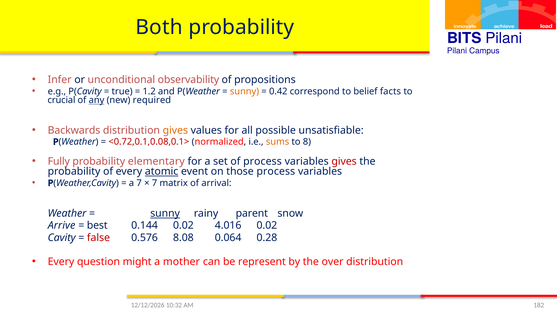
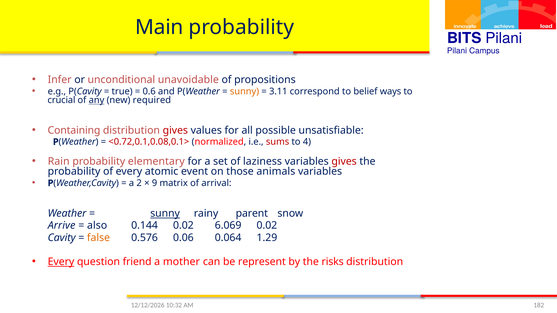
Both: Both -> Main (159, 27)
observability: observability -> unavoidable (188, 80)
1.2: 1.2 -> 0.6 (149, 91)
0.42: 0.42 -> 3.11 (278, 91)
facts: facts -> ways (391, 91)
Backwards: Backwards -> Containing (74, 131)
gives colour: orange -> red (175, 131)
sums colour: orange -> red (278, 142)
8: 8 -> 4 (307, 142)
Fully: Fully -> Rain (59, 162)
of process: process -> laziness (263, 162)
atomic underline: present -> none (162, 172)
those process: process -> animals (276, 172)
a 7: 7 -> 2 (139, 183)
7: 7 -> 9 (154, 183)
best: best -> also (97, 226)
4.016: 4.016 -> 6.069 (228, 226)
false colour: red -> orange (99, 238)
8.08: 8.08 -> 0.06 (183, 238)
0.28: 0.28 -> 1.29 (267, 238)
Every underline: none -> present (61, 262)
might: might -> friend (137, 262)
over: over -> risks (333, 262)
